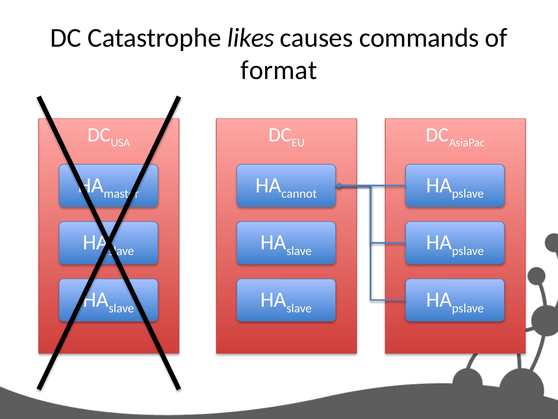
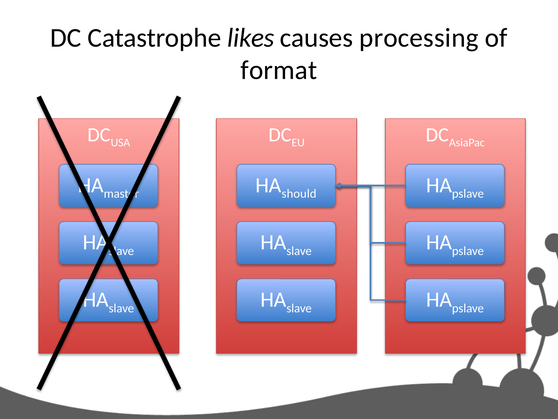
commands: commands -> processing (419, 38)
cannot: cannot -> should (299, 193)
